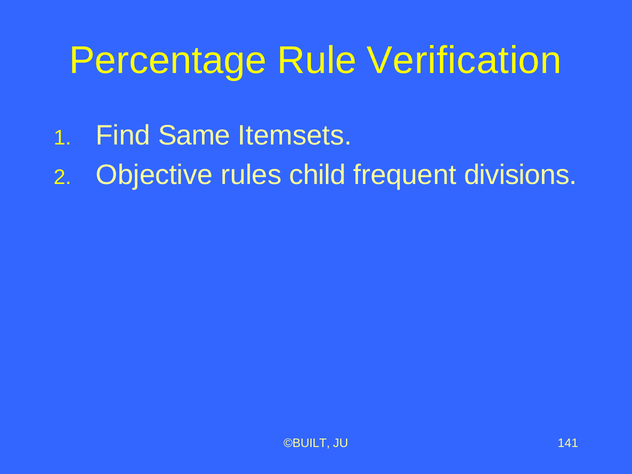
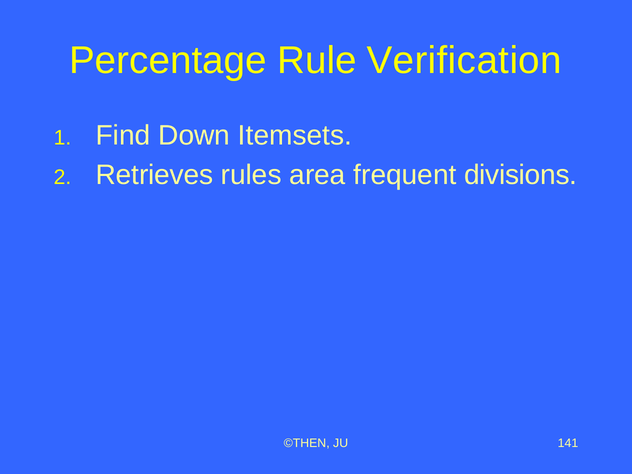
Same: Same -> Down (194, 135)
Objective: Objective -> Retrieves (154, 175)
child: child -> area (317, 175)
©BUILT: ©BUILT -> ©THEN (307, 443)
